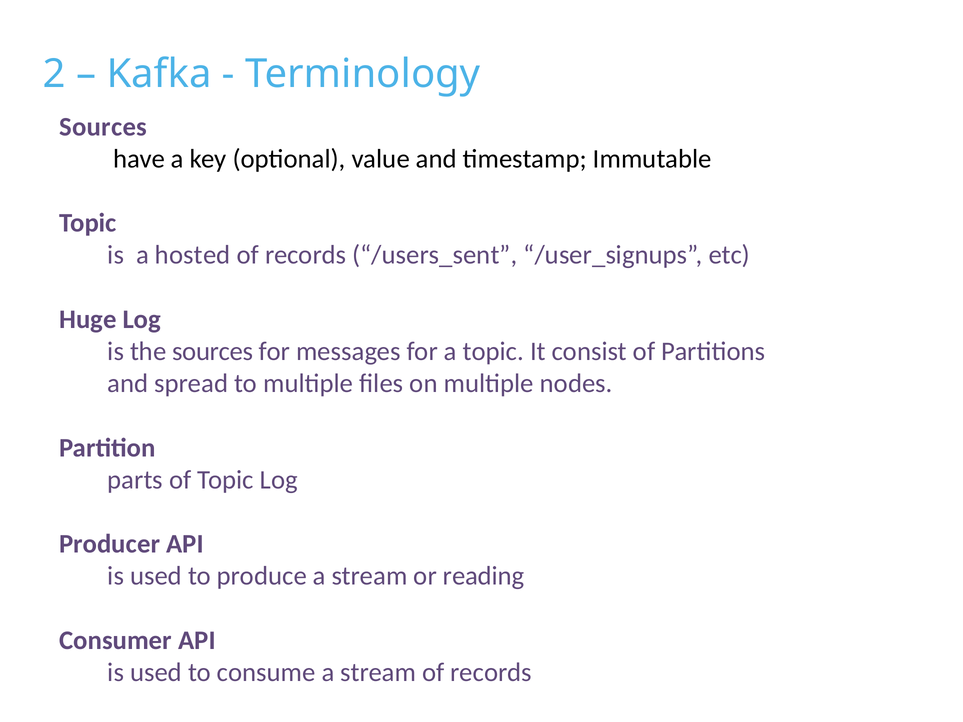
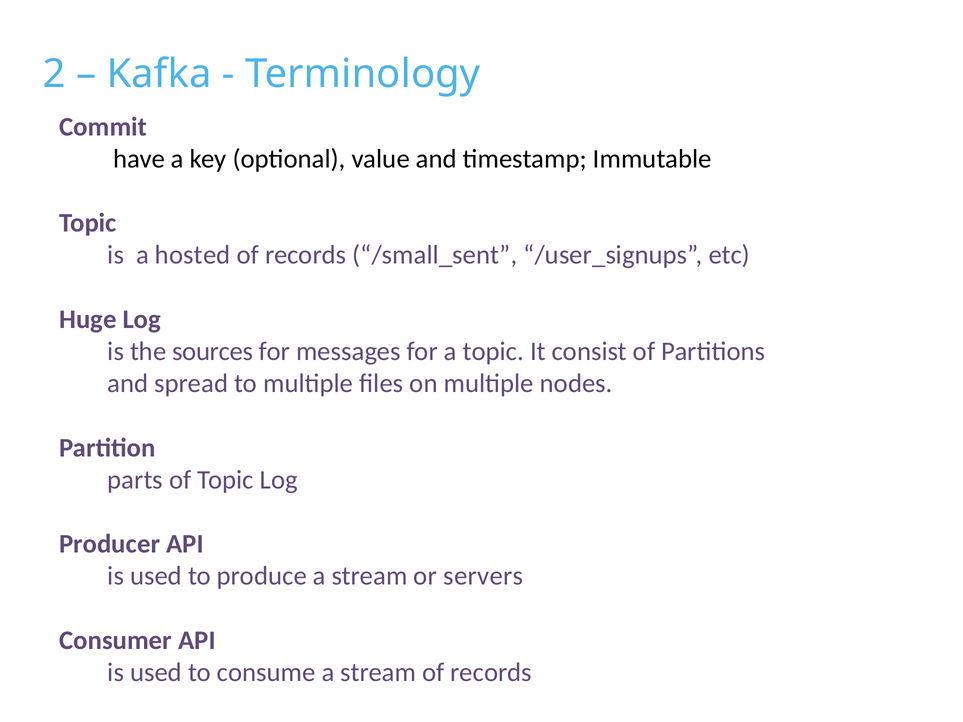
Sources: Sources -> Commit (103, 127)
/users_sent: /users_sent -> /small_sent (435, 255)
reading: reading -> servers (483, 576)
